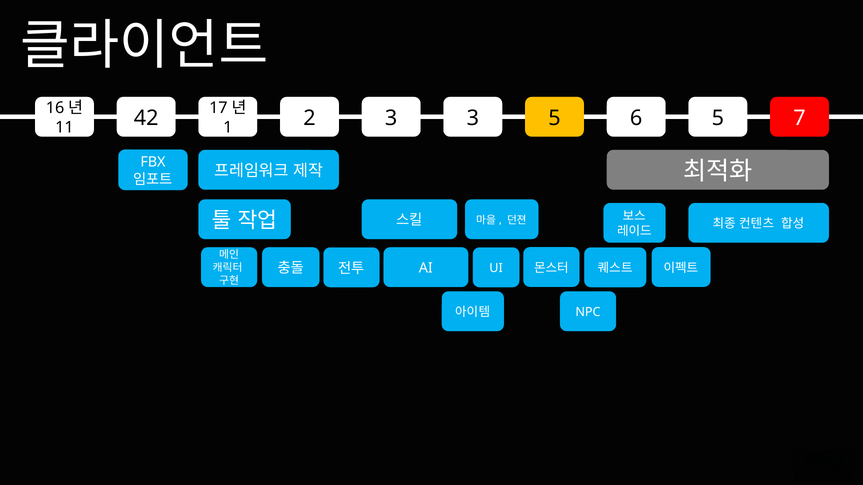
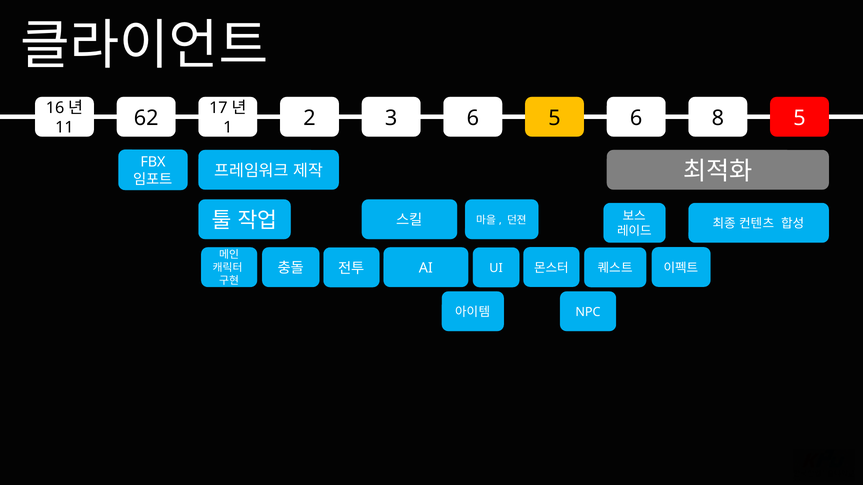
3 3: 3 -> 6 (473, 118)
6 5: 5 -> 8 (718, 118)
5 7: 7 -> 5 (800, 118)
42: 42 -> 62 (146, 118)
